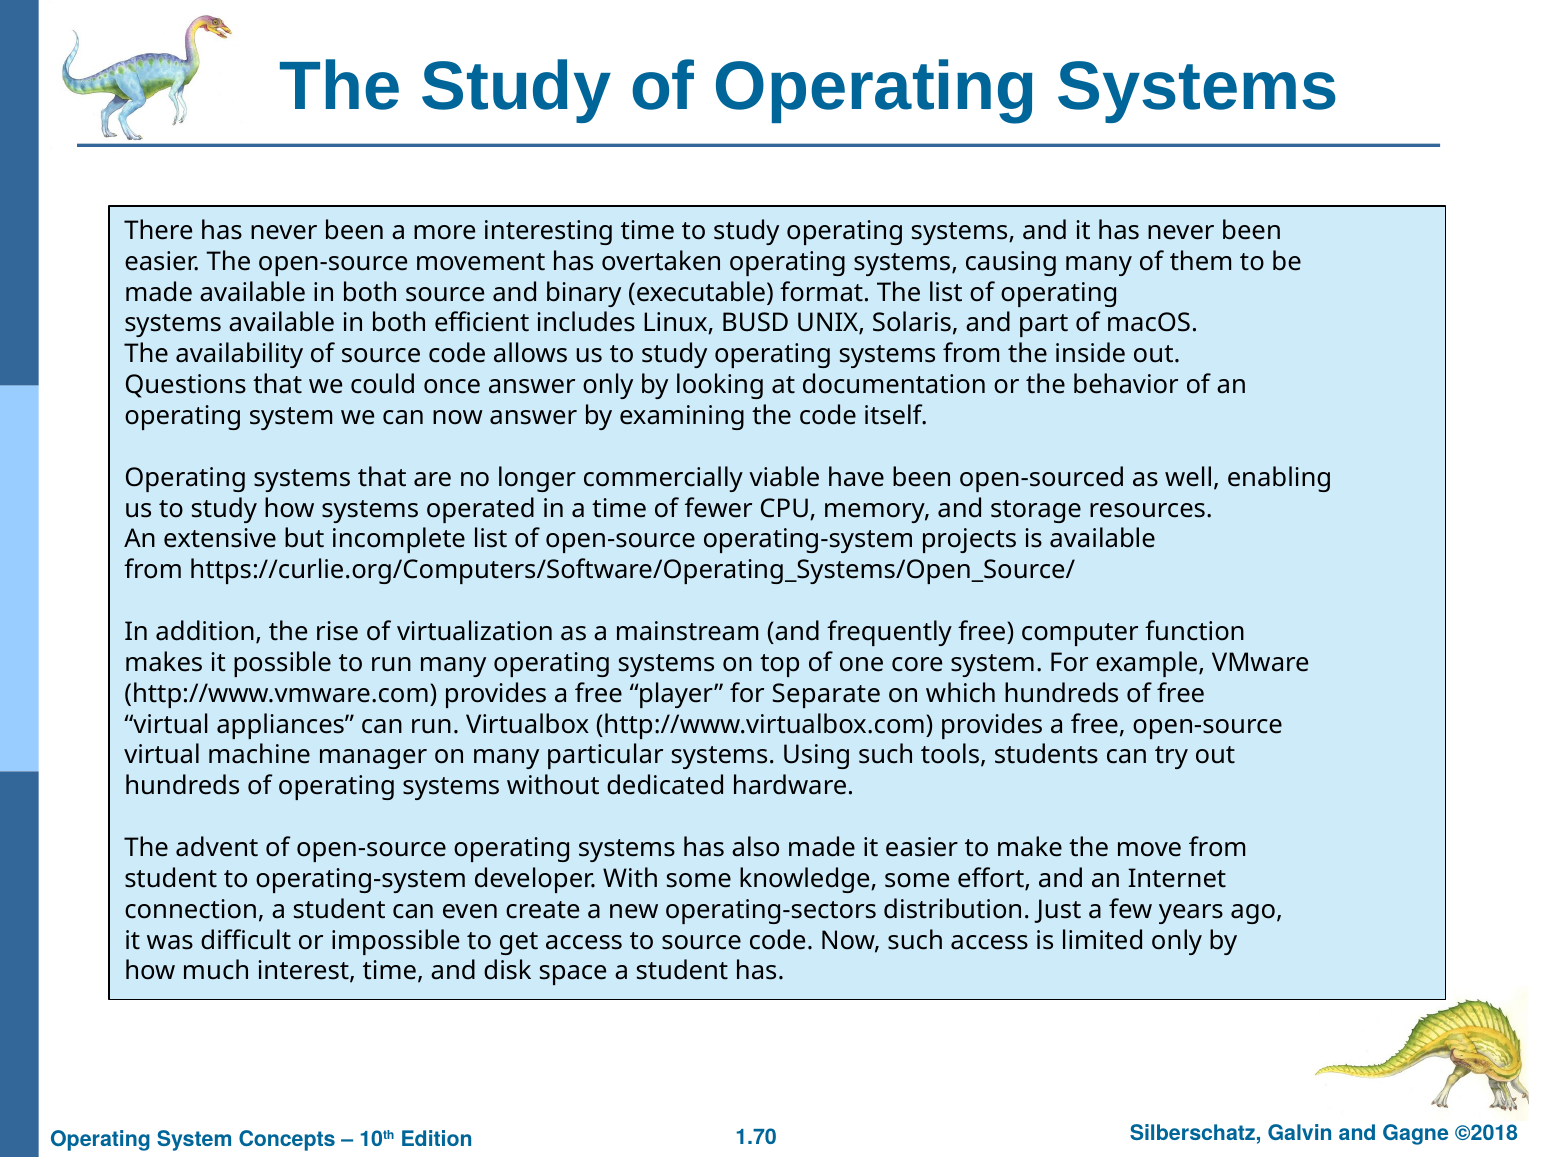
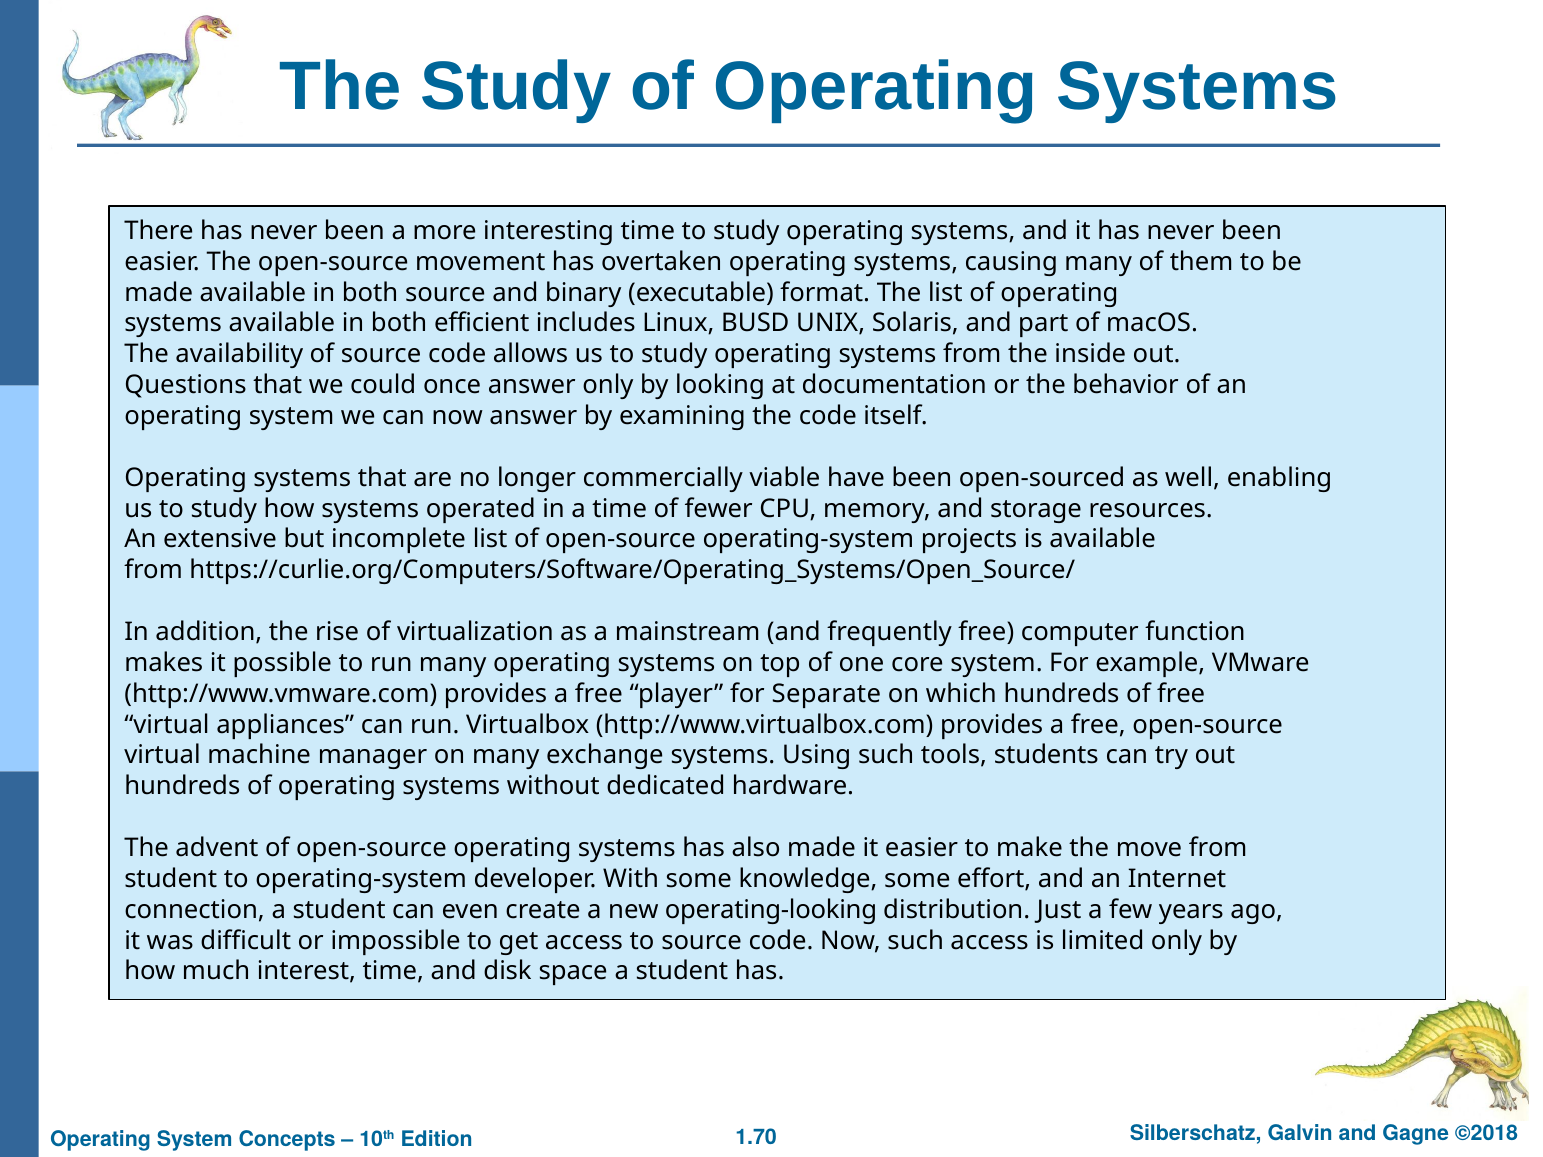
particular: particular -> exchange (605, 756)
operating-sectors: operating-sectors -> operating-looking (771, 910)
